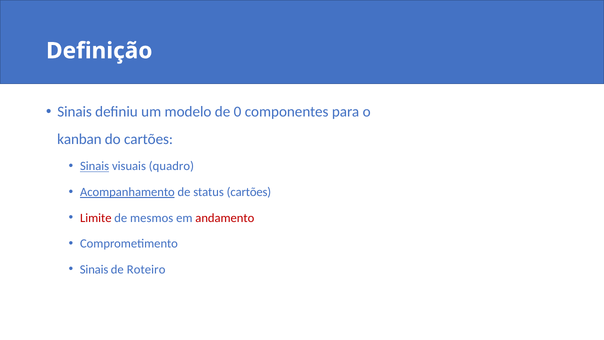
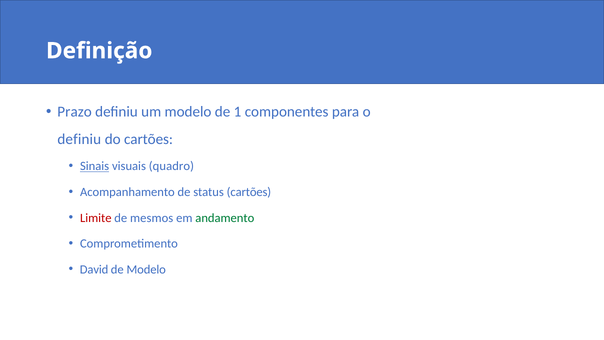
Sinais: Sinais -> Prazo (75, 112)
0: 0 -> 1 (238, 112)
kanban: kanban -> definiu (79, 139)
Acompanhamento underline: present -> none (127, 192)
andamento colour: red -> green (225, 218)
Sinais: Sinais -> David (94, 269)
de Roteiro: Roteiro -> Modelo (146, 269)
